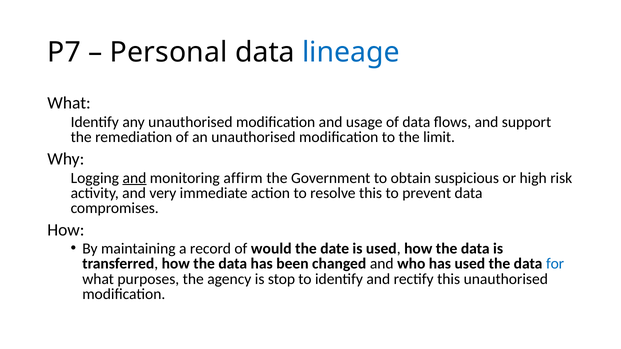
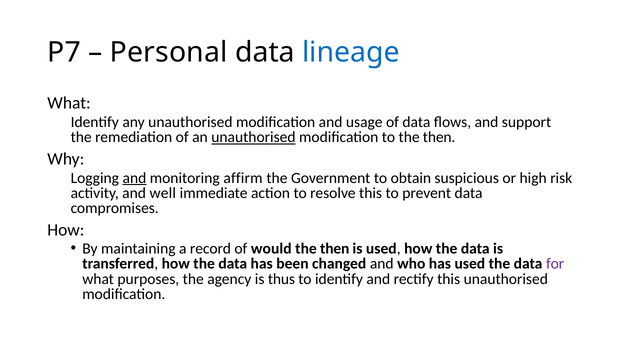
unauthorised underline: none -> present (253, 137)
to the limit: limit -> then (439, 137)
very: very -> well (163, 193)
date: date -> then (335, 249)
for colour: blue -> purple (555, 264)
stop: stop -> thus (281, 279)
